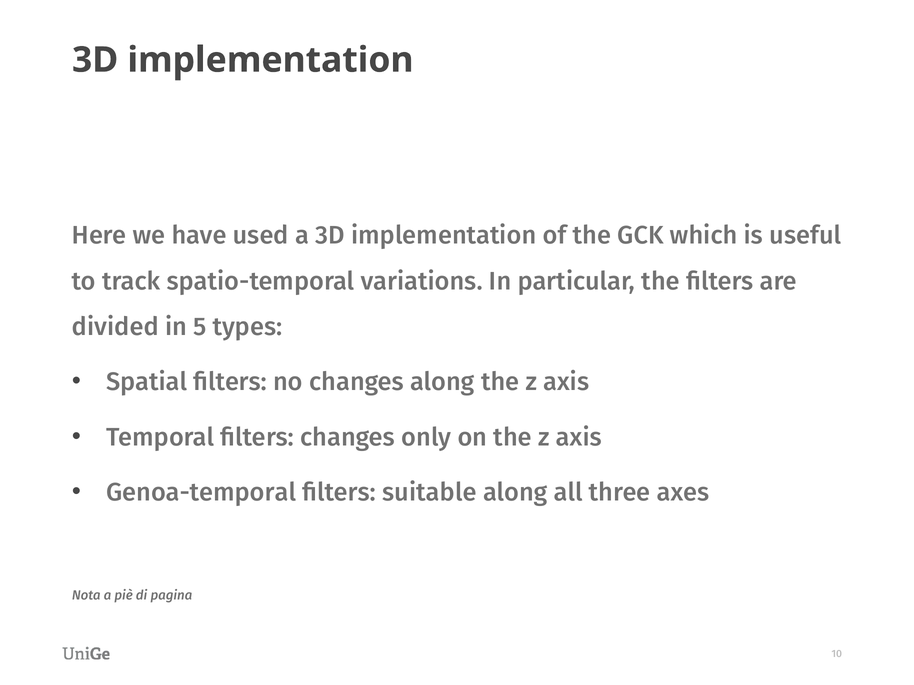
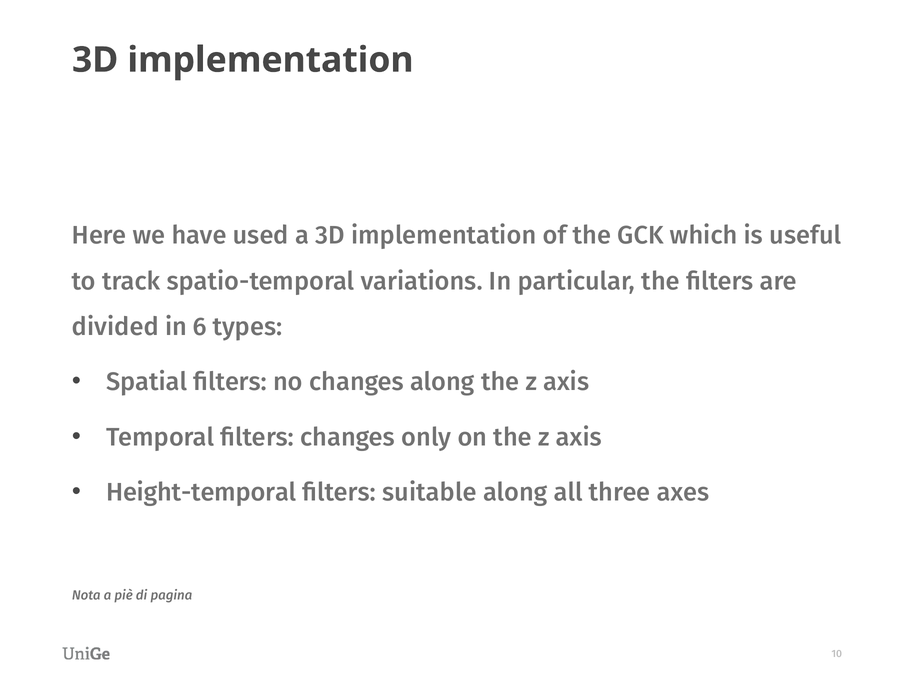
5: 5 -> 6 (200, 327)
Genoa-temporal: Genoa-temporal -> Height-temporal (201, 493)
